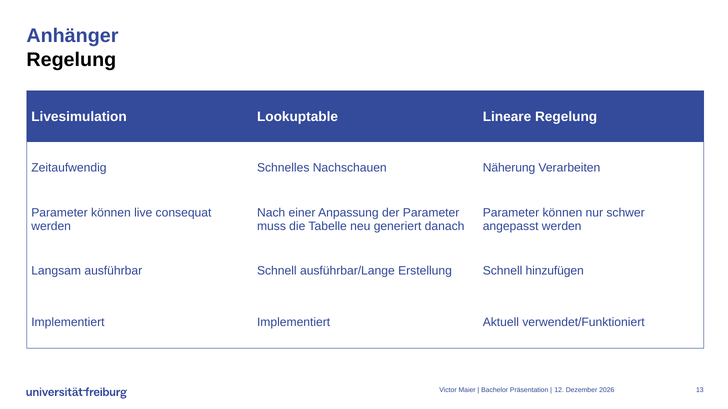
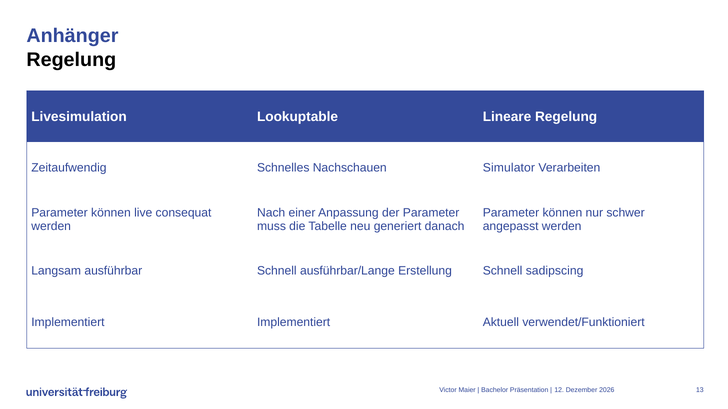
Näherung: Näherung -> Simulator (509, 168)
hinzufügen: hinzufügen -> sadipscing (555, 271)
